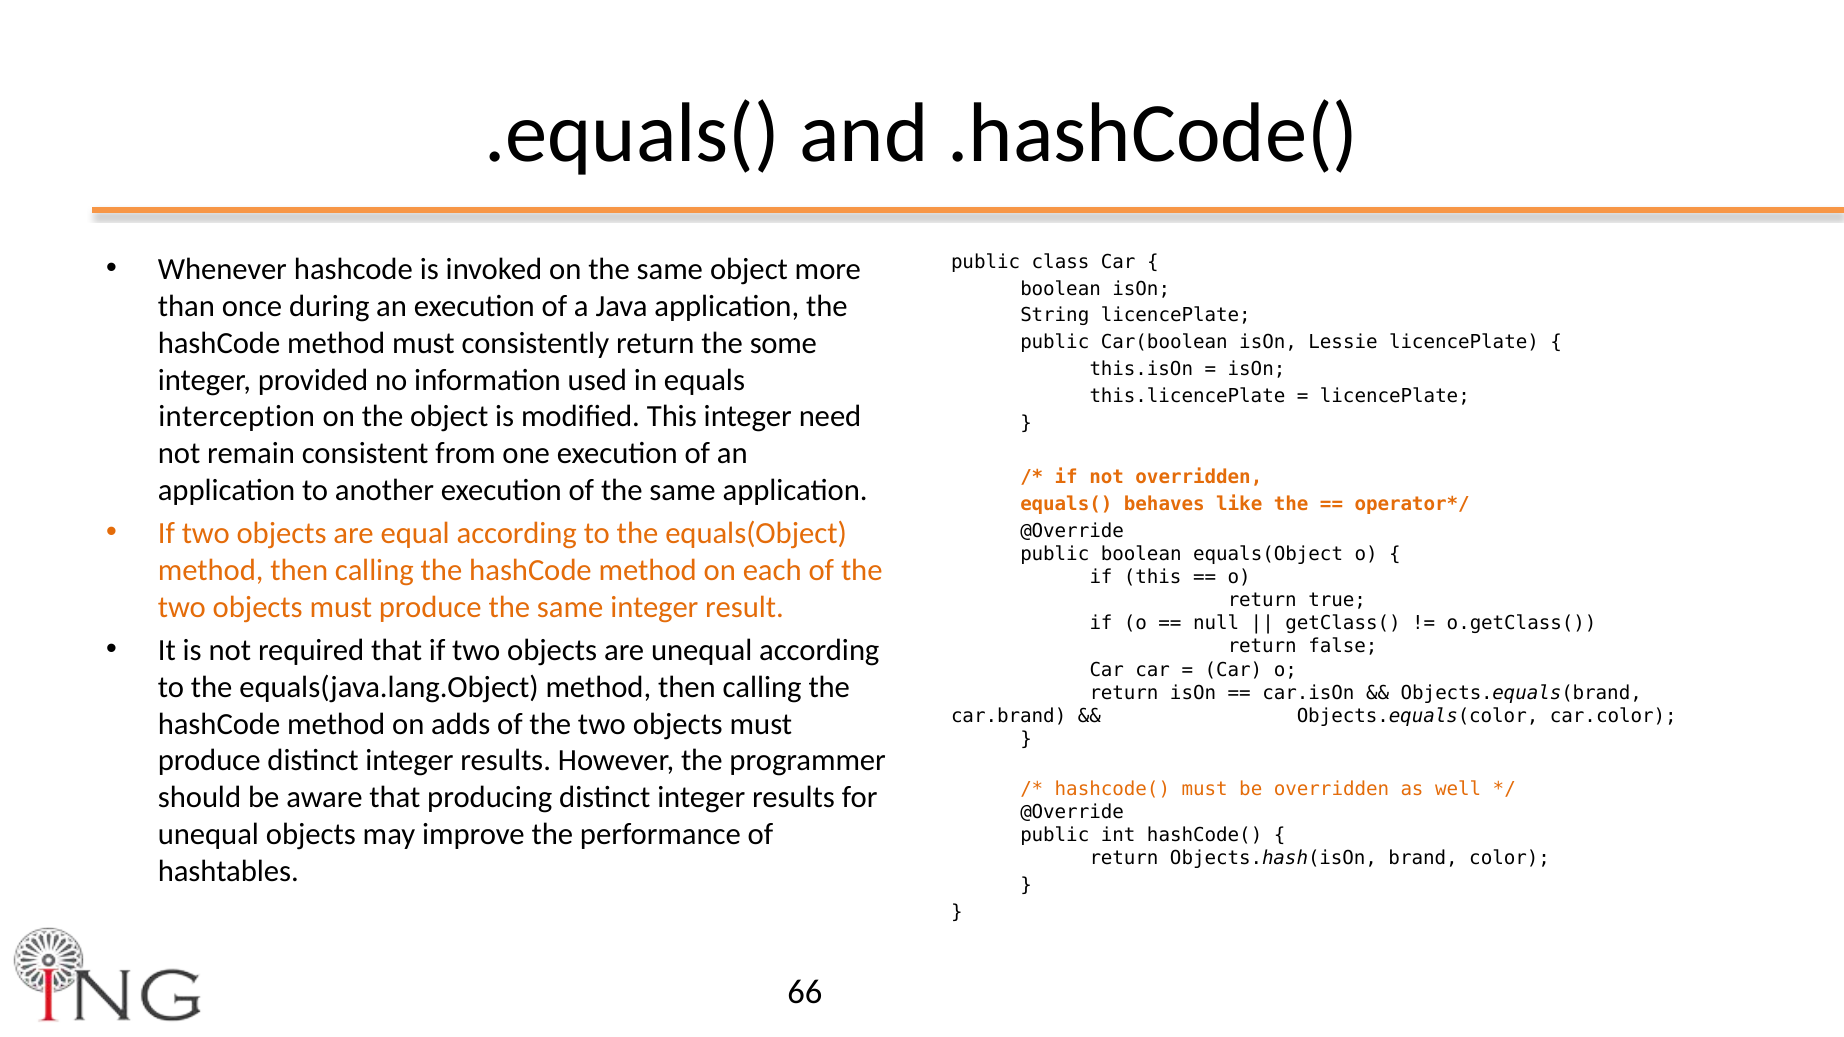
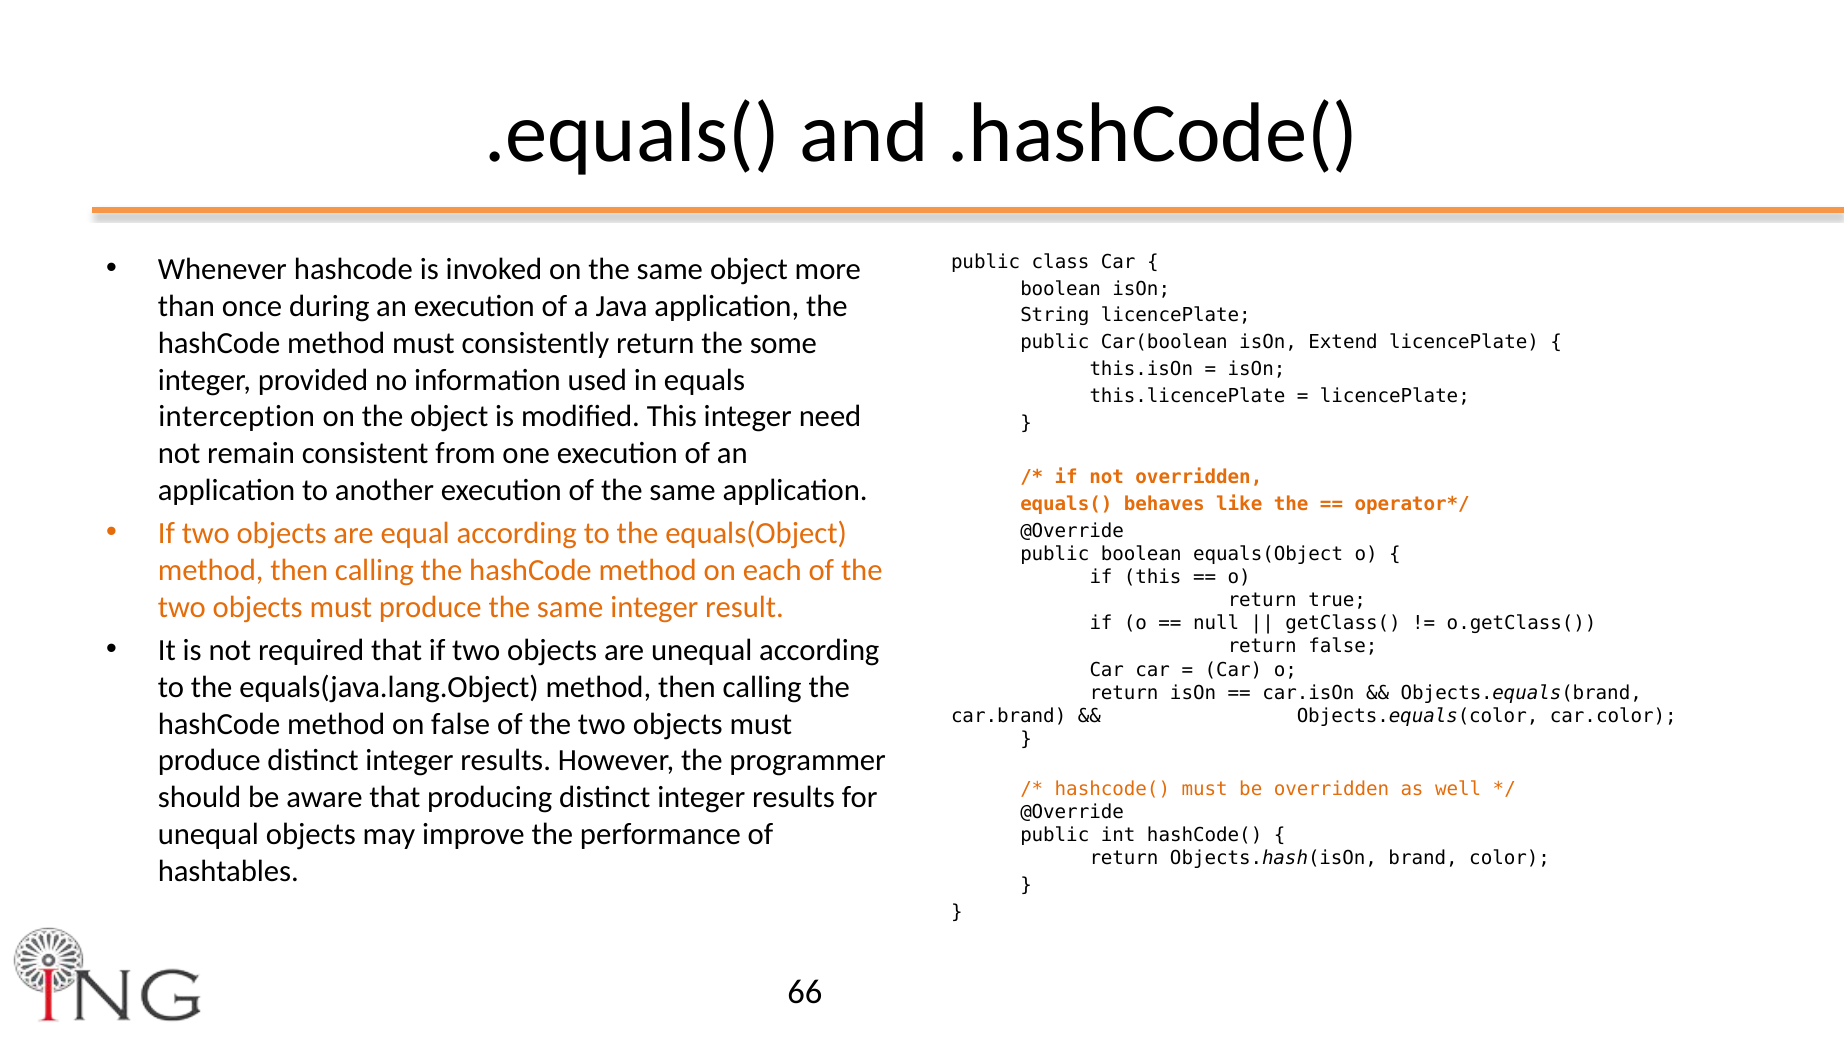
Lessie: Lessie -> Extend (1343, 343)
on adds: adds -> false (461, 724)
